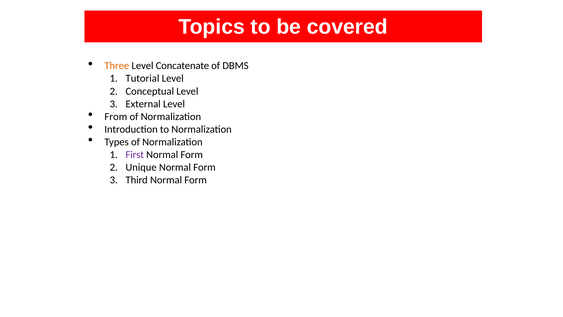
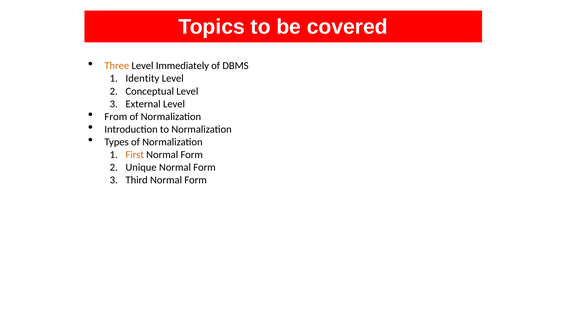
Concatenate: Concatenate -> Immediately (182, 66)
Tutorial: Tutorial -> Identity (142, 78)
First colour: purple -> orange (135, 154)
